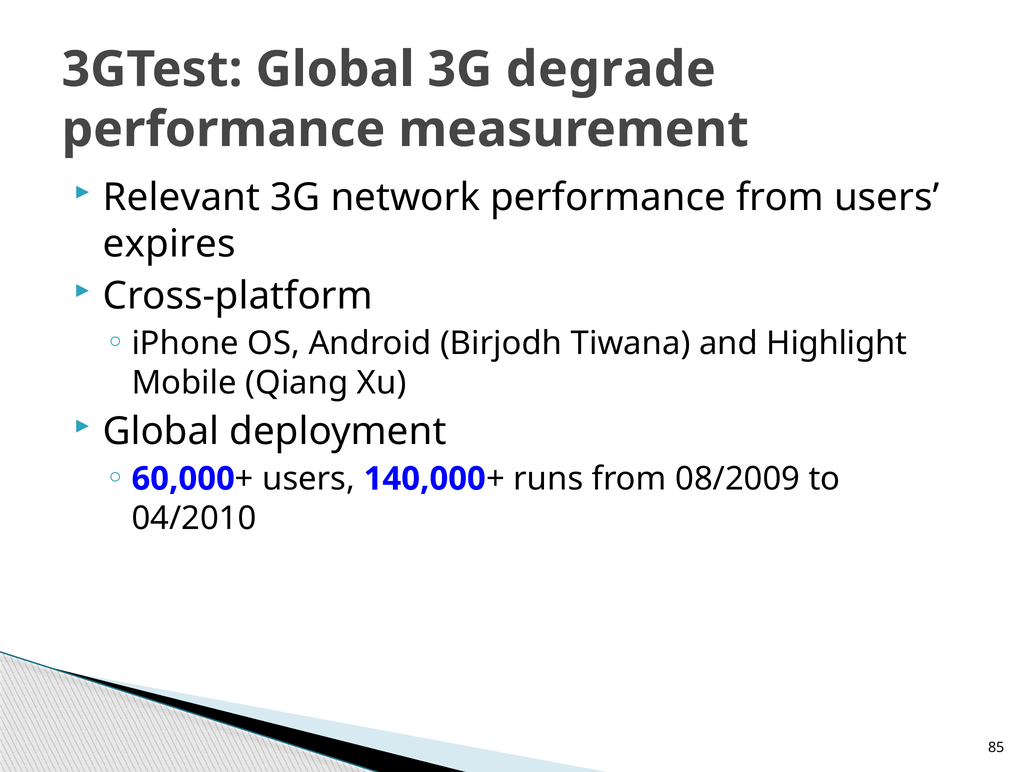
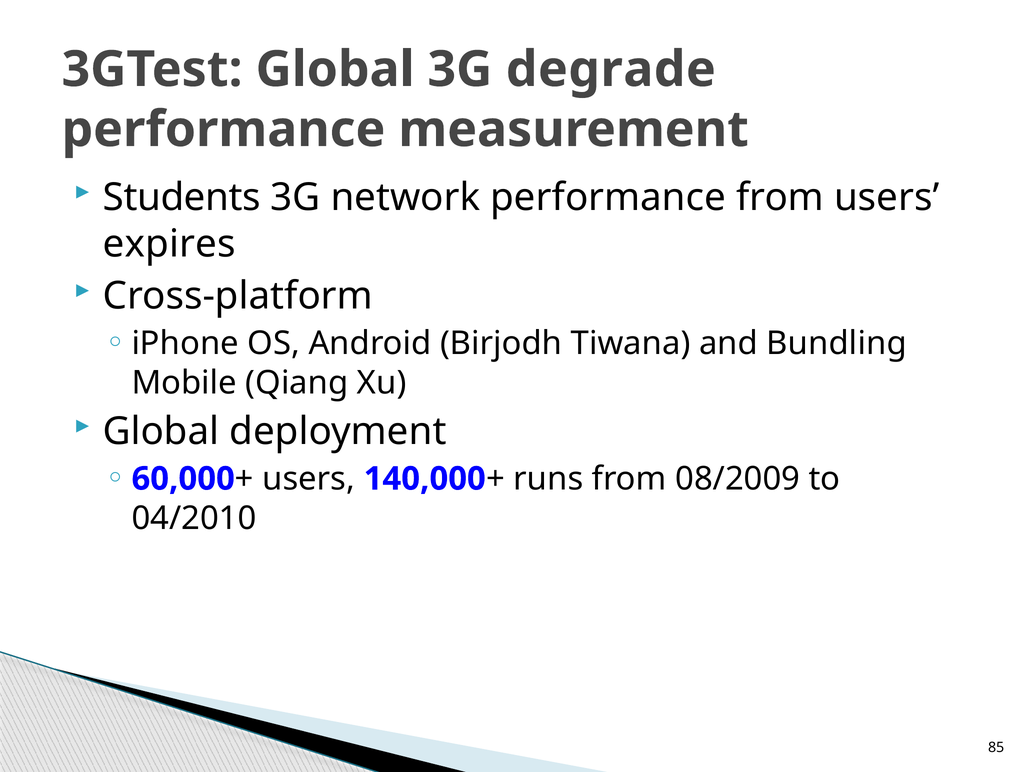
Relevant: Relevant -> Students (182, 198)
Highlight: Highlight -> Bundling (837, 343)
